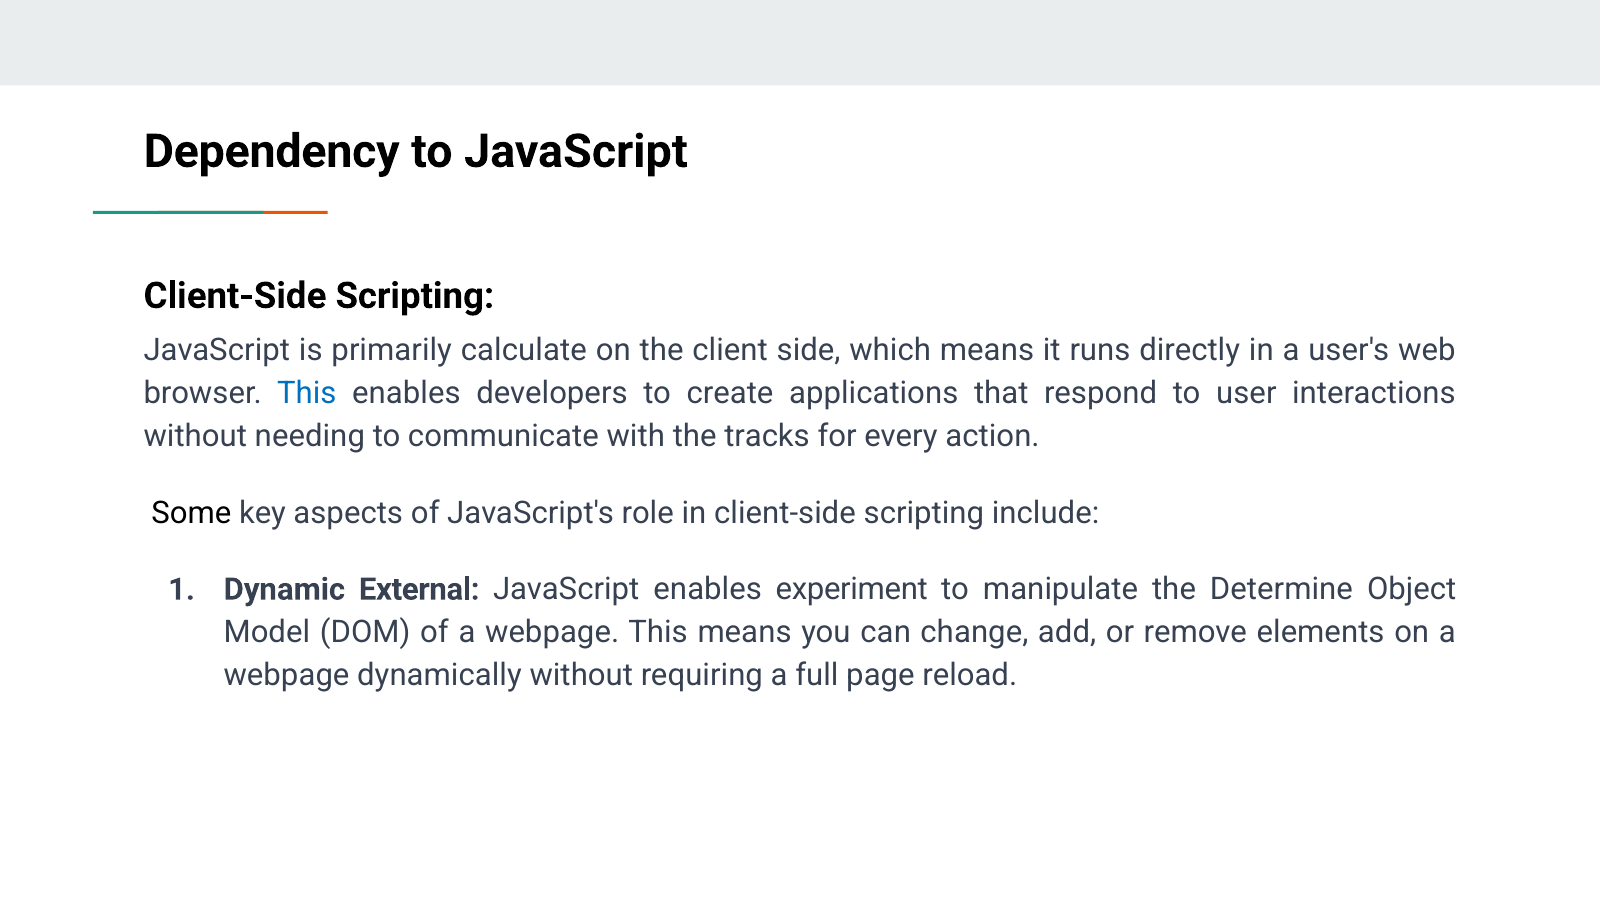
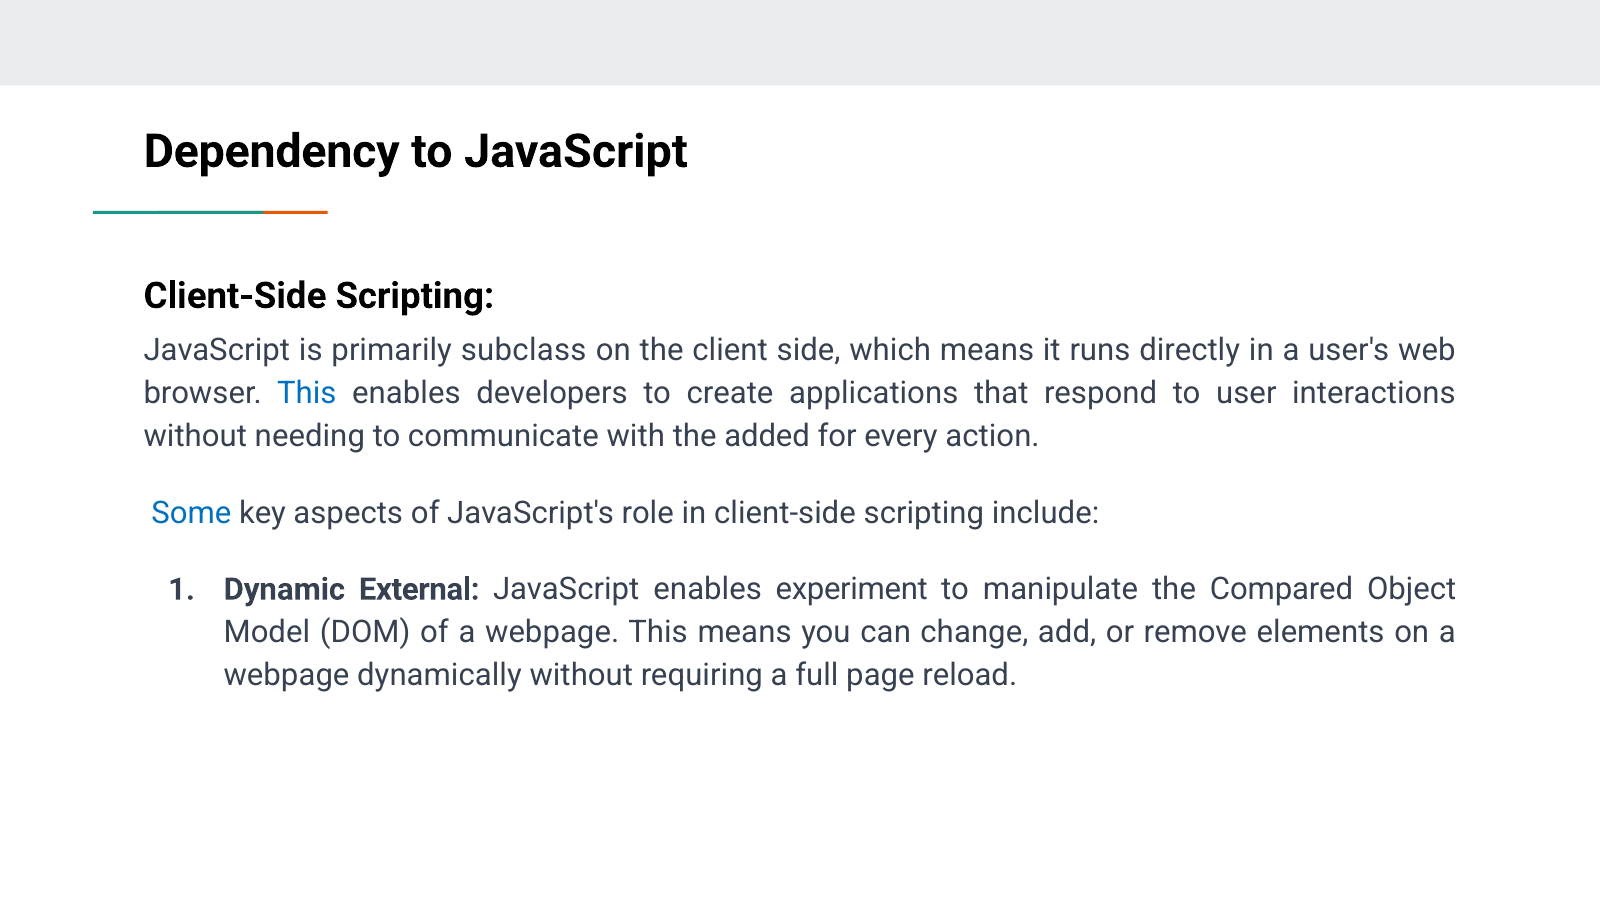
calculate: calculate -> subclass (524, 351)
tracks: tracks -> added (767, 437)
Some colour: black -> blue (191, 513)
Determine: Determine -> Compared (1282, 589)
